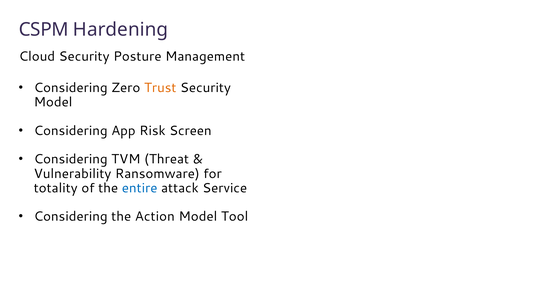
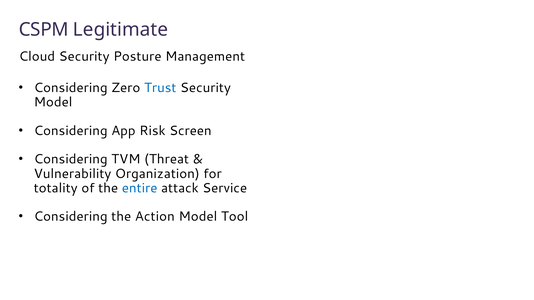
Hardening: Hardening -> Legitimate (121, 30)
Trust colour: orange -> blue (160, 88)
Ransomware: Ransomware -> Organization (157, 174)
